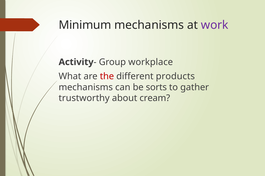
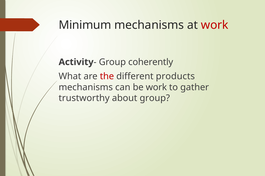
work colour: purple -> red (215, 25)
workplace: workplace -> coherently (151, 62)
be sorts: sorts -> work (156, 88)
about cream: cream -> group (155, 99)
